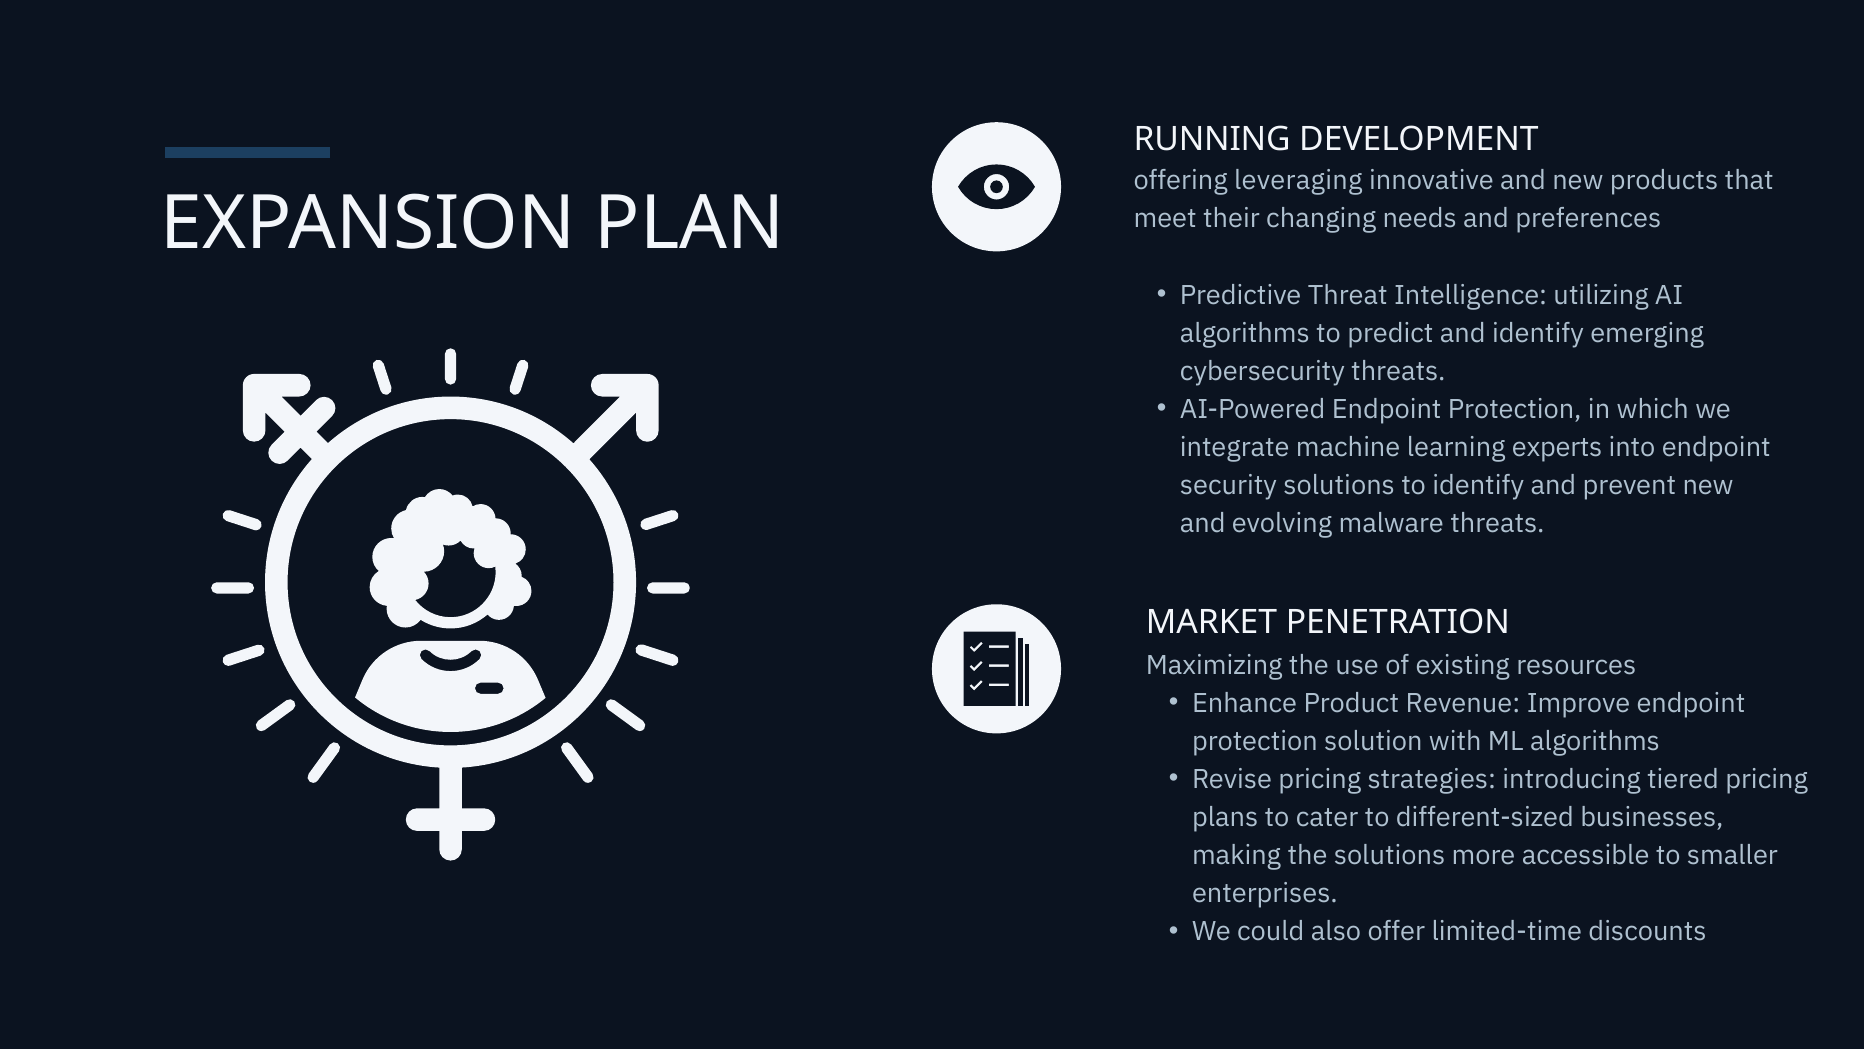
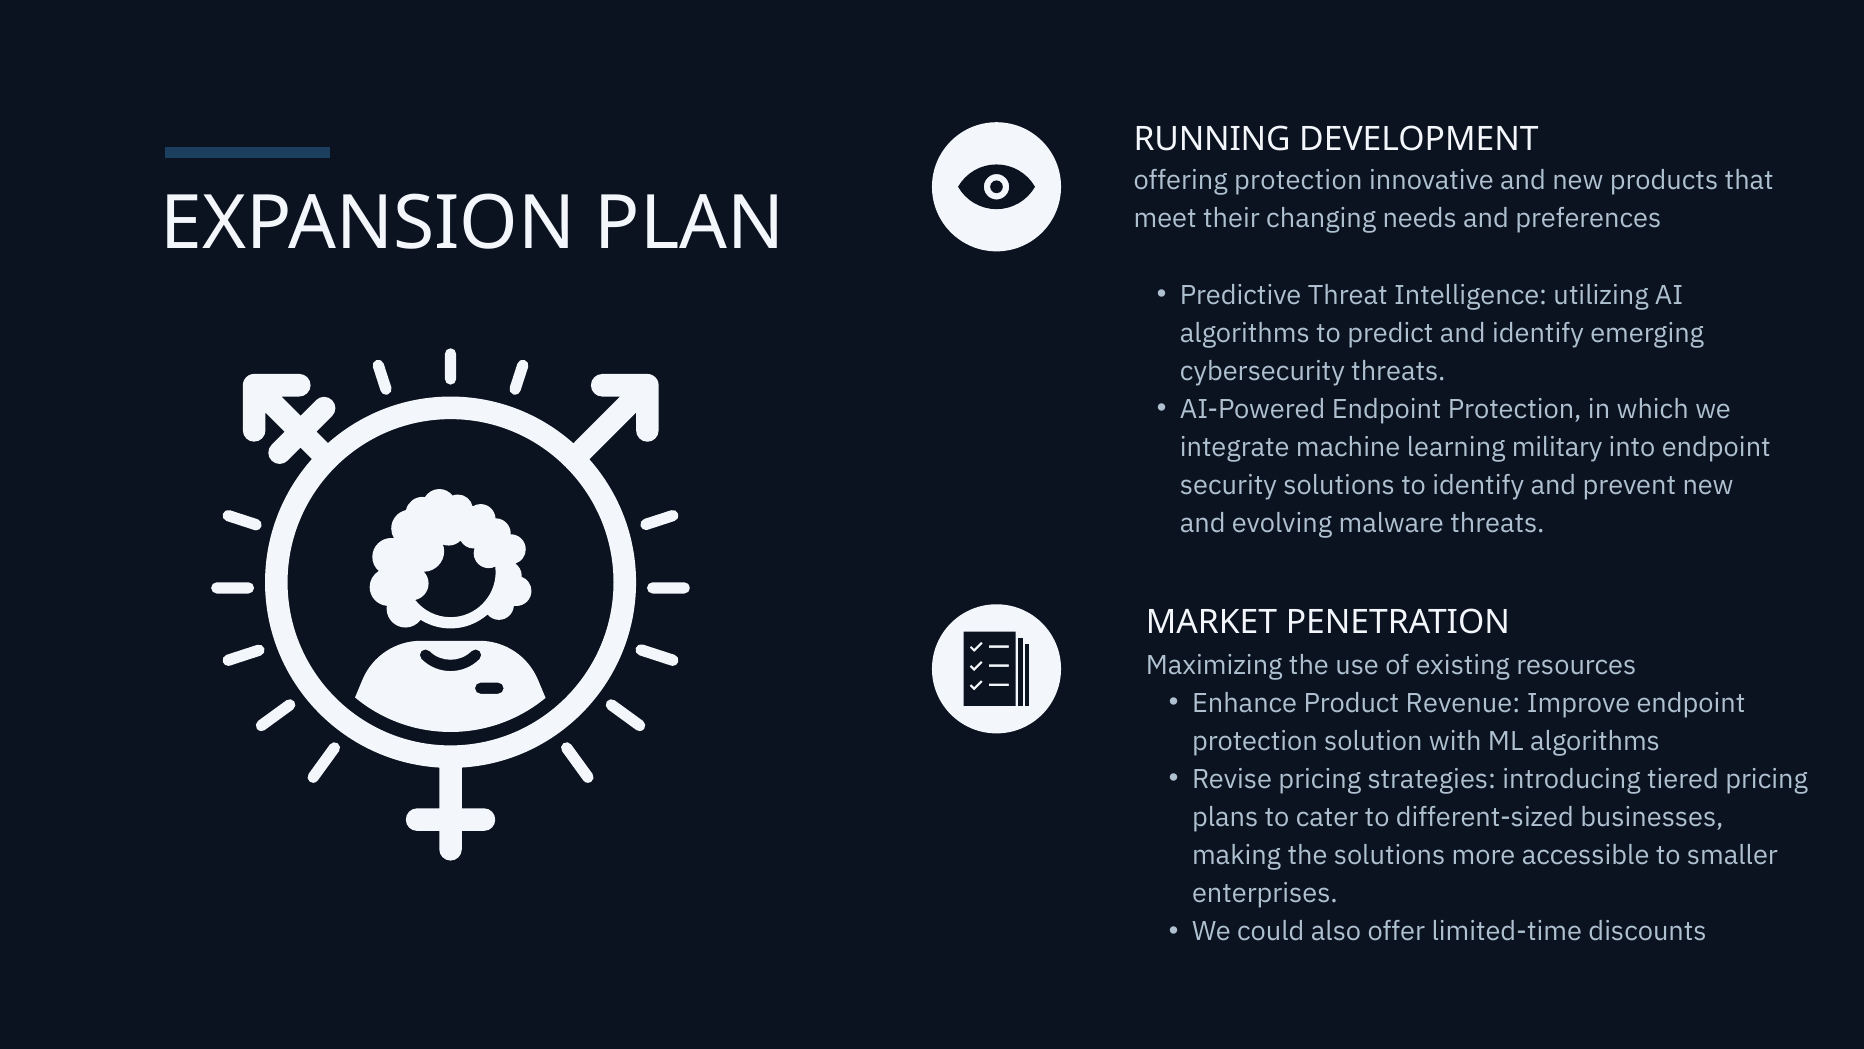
offering leveraging: leveraging -> protection (1298, 181)
experts: experts -> military (1557, 447)
